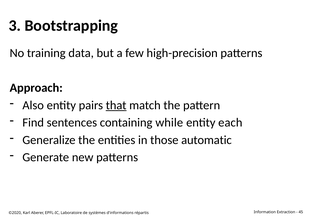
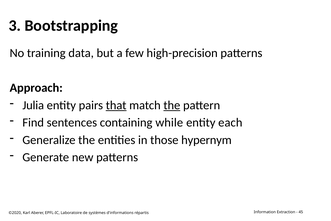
Also: Also -> Julia (33, 105)
the underline: none -> present (172, 105)
automatic: automatic -> hypernym (206, 140)
